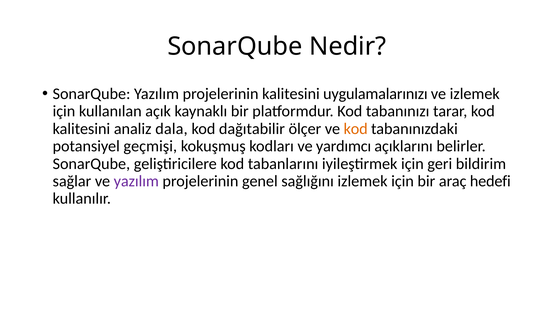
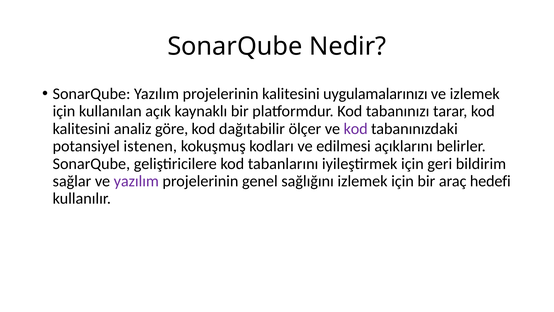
dala: dala -> göre (172, 129)
kod colour: orange -> purple (356, 129)
geçmişi: geçmişi -> istenen (150, 146)
yardımcı: yardımcı -> edilmesi (343, 146)
